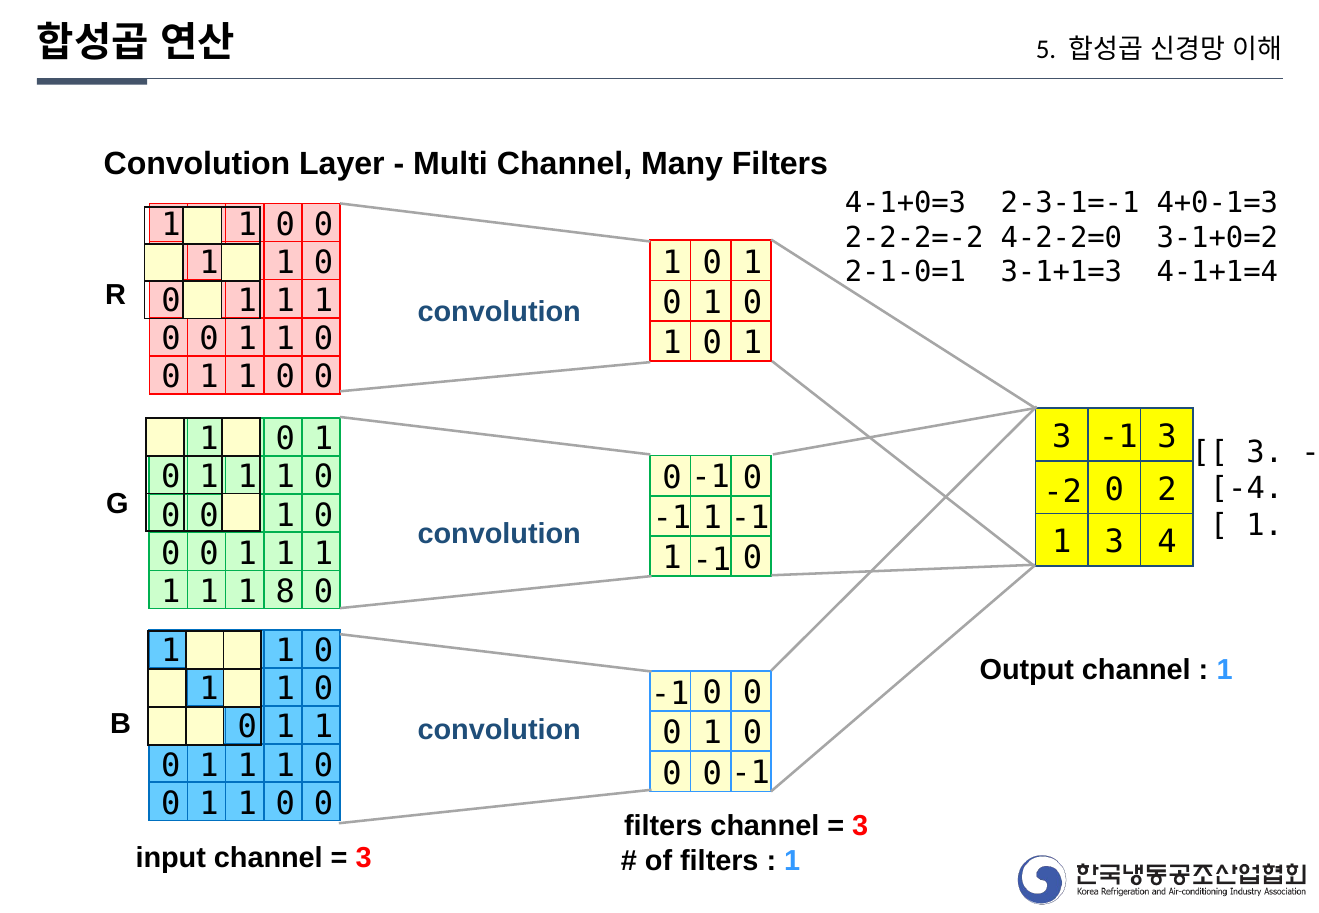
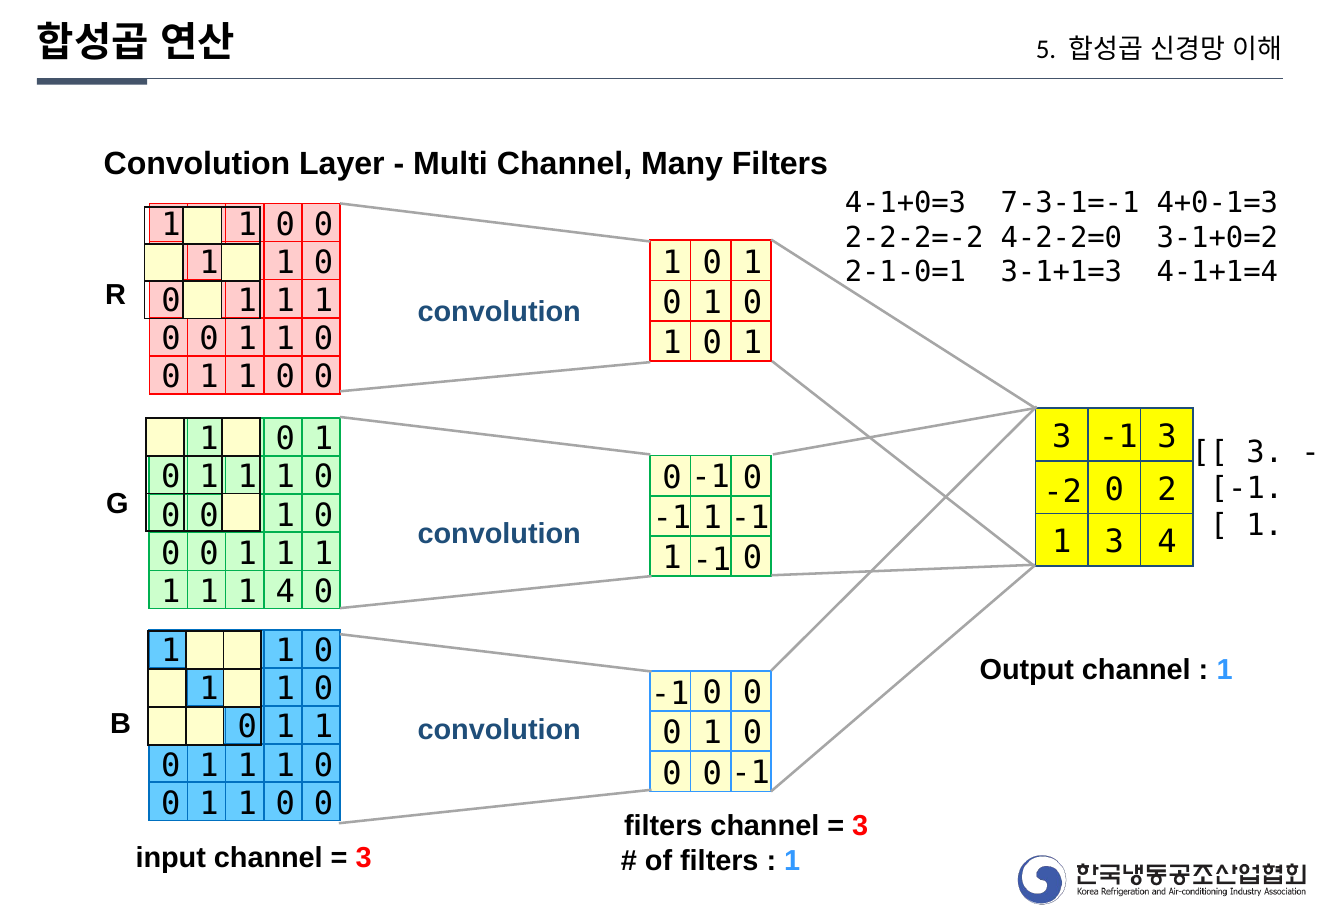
2-3-1=-1: 2-3-1=-1 -> 7-3-1=-1 (1070, 203)
-4: -4 -> -1 (1247, 489)
1 8: 8 -> 4 (285, 592)
